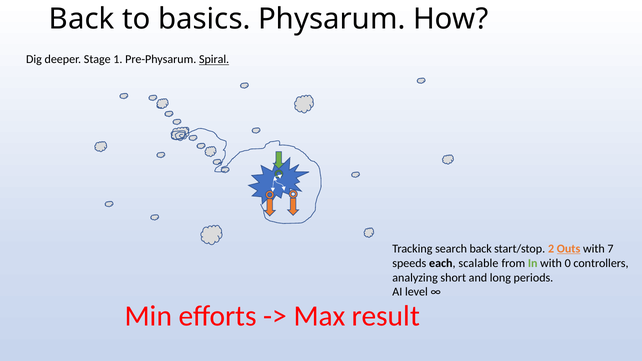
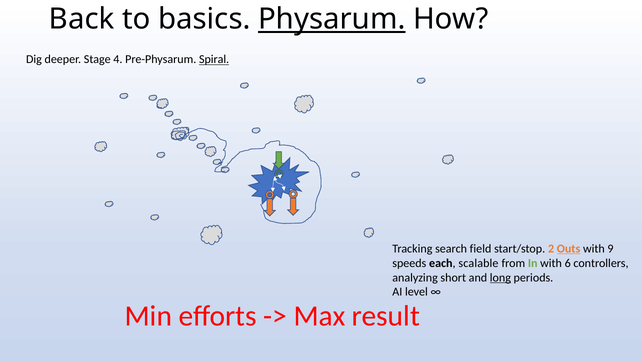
Physarum underline: none -> present (332, 19)
1: 1 -> 4 (118, 59)
search back: back -> field (481, 249)
7: 7 -> 9 (611, 249)
0: 0 -> 6 (568, 263)
long underline: none -> present (500, 278)
